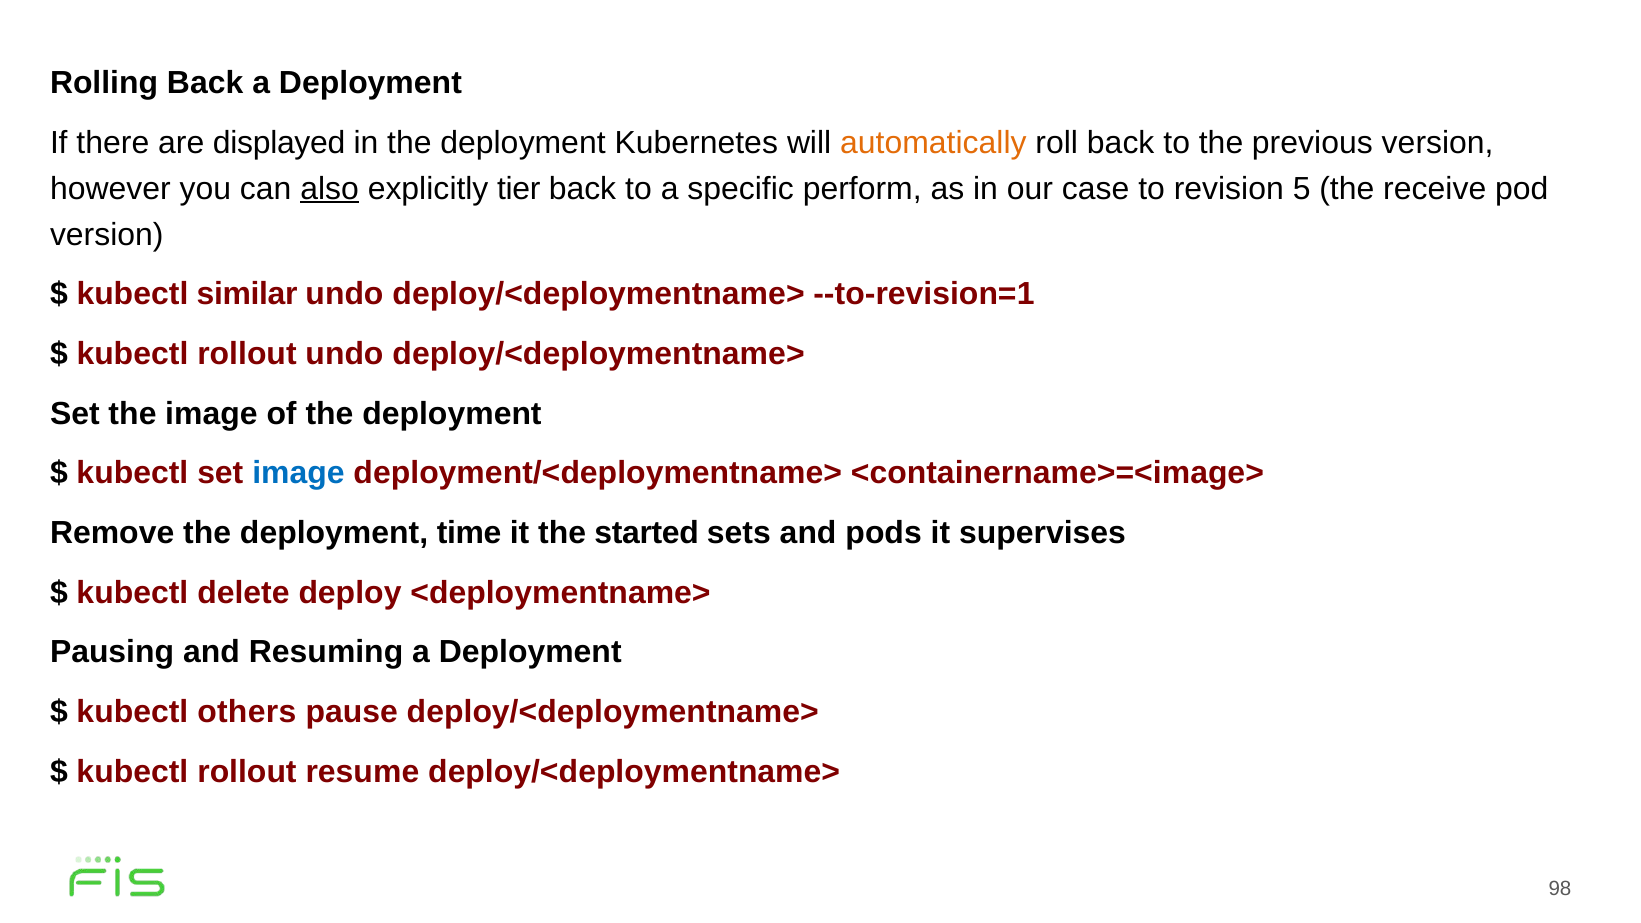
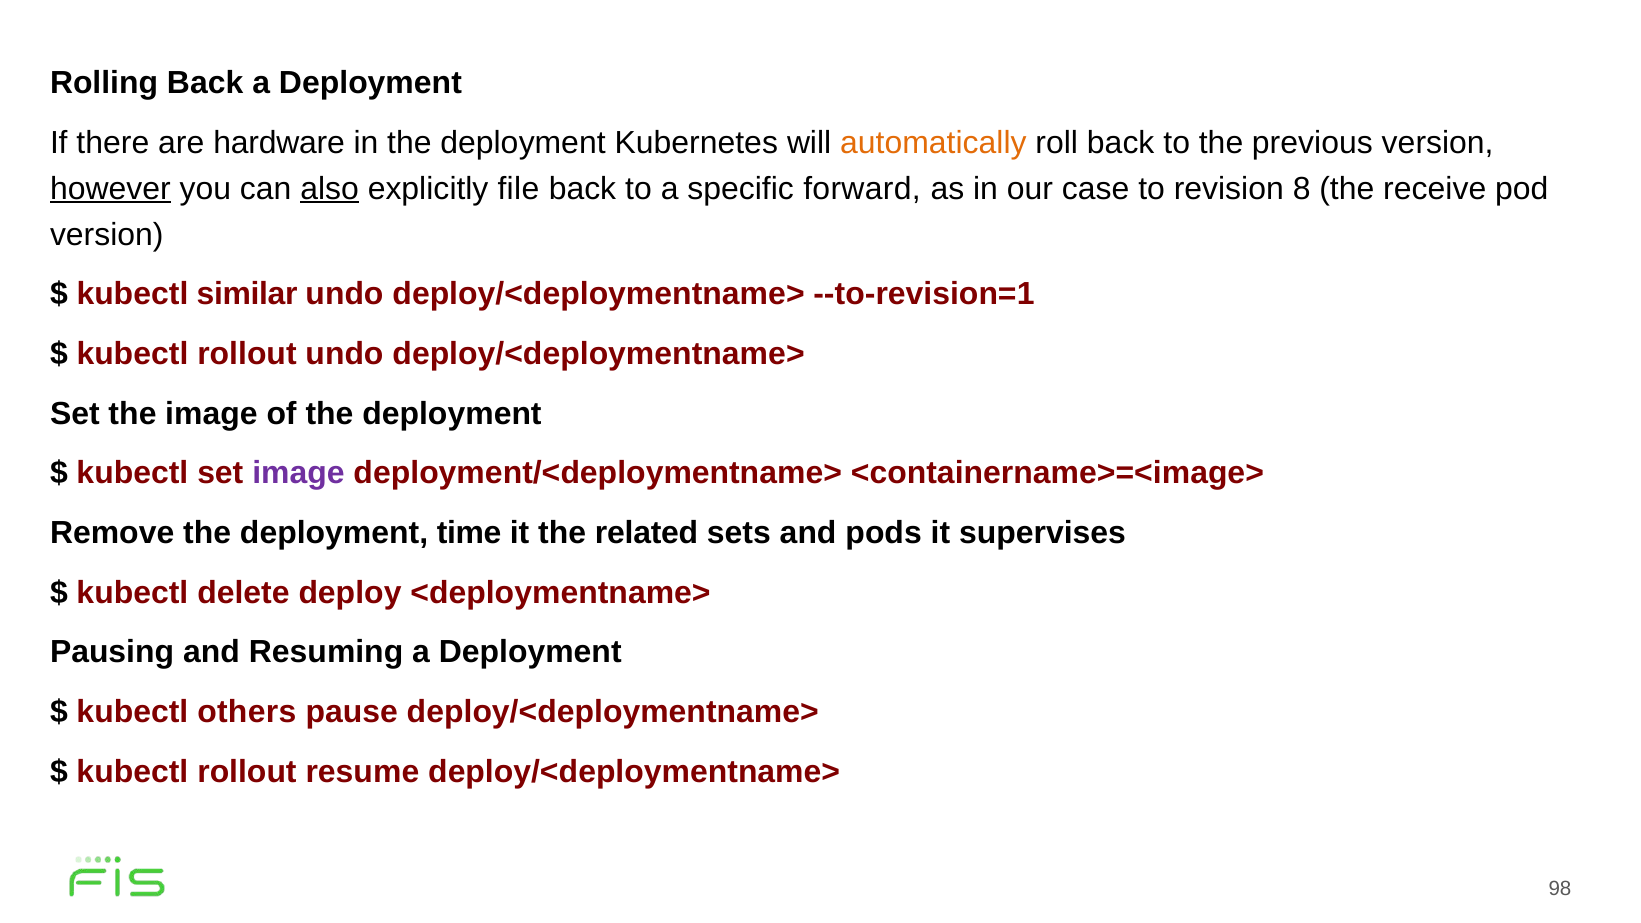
displayed: displayed -> hardware (279, 143)
however underline: none -> present (110, 189)
tier: tier -> file (518, 189)
perform: perform -> forward (862, 189)
5: 5 -> 8 (1302, 189)
image colour: blue -> purple (299, 473)
started: started -> related (647, 533)
